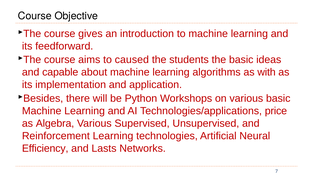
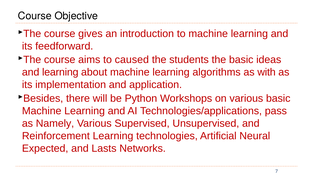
and capable: capable -> learning (60, 72)
price: price -> pass (276, 111)
Algebra: Algebra -> Namely (55, 123)
Efficiency: Efficiency -> Expected (45, 149)
